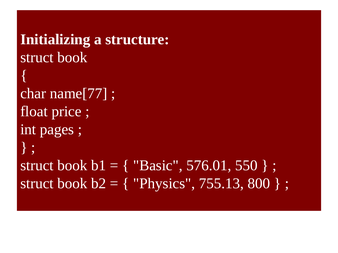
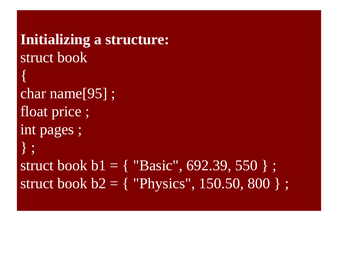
name[77: name[77 -> name[95 (79, 94)
576.01: 576.01 -> 692.39 (209, 166)
755.13: 755.13 -> 150.50 (221, 184)
